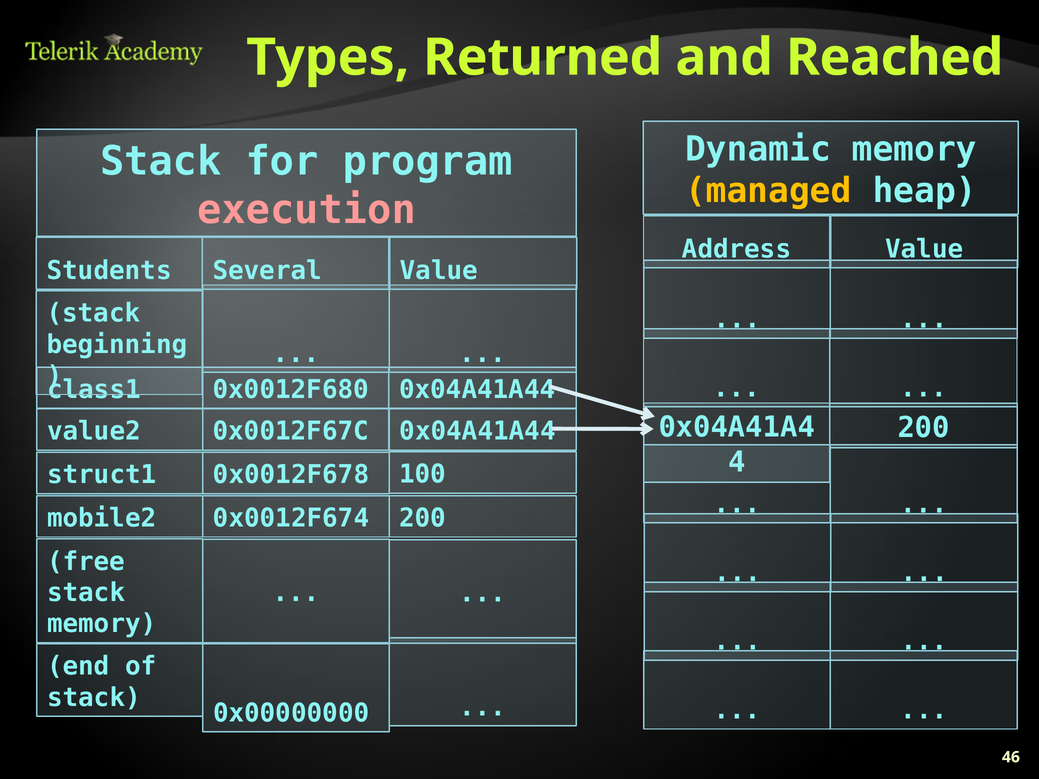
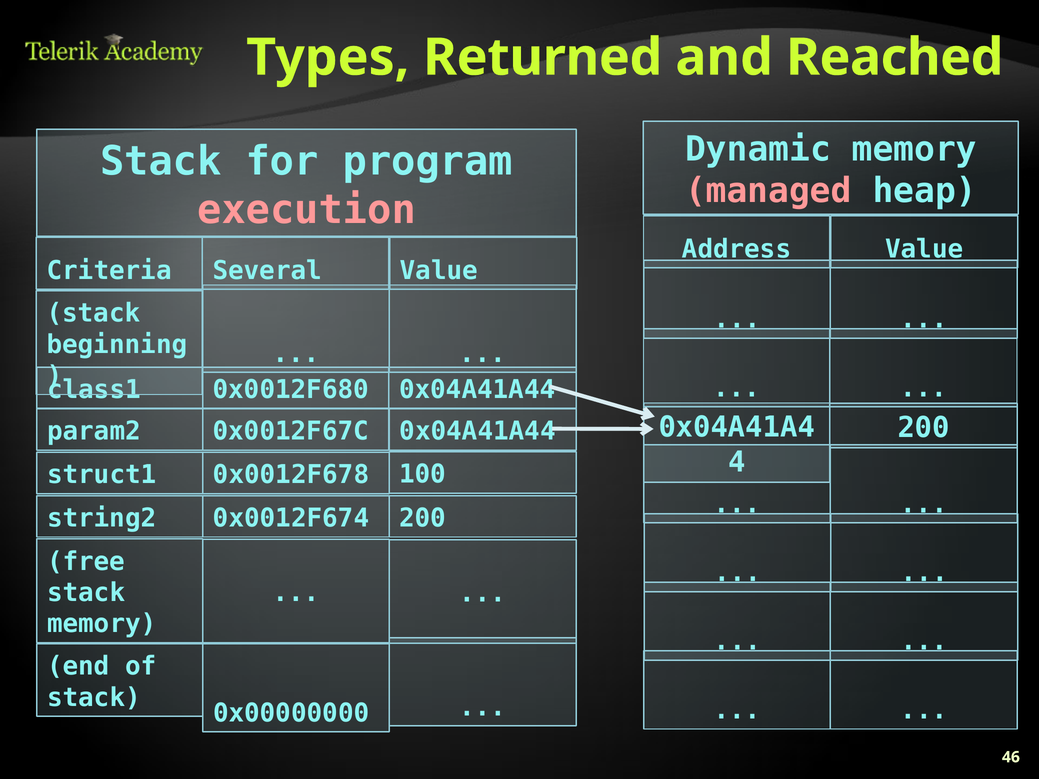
managed colour: yellow -> pink (768, 191)
Students: Students -> Criteria (109, 271)
value2: value2 -> param2 (94, 431)
mobile2: mobile2 -> string2 (102, 518)
